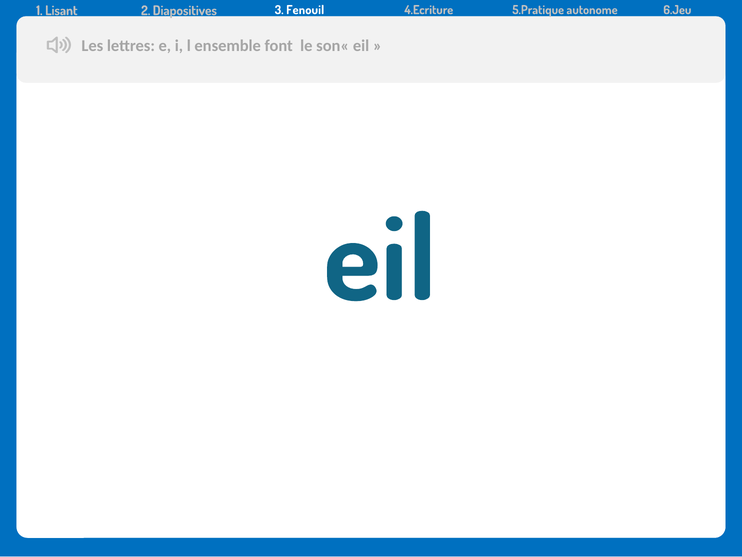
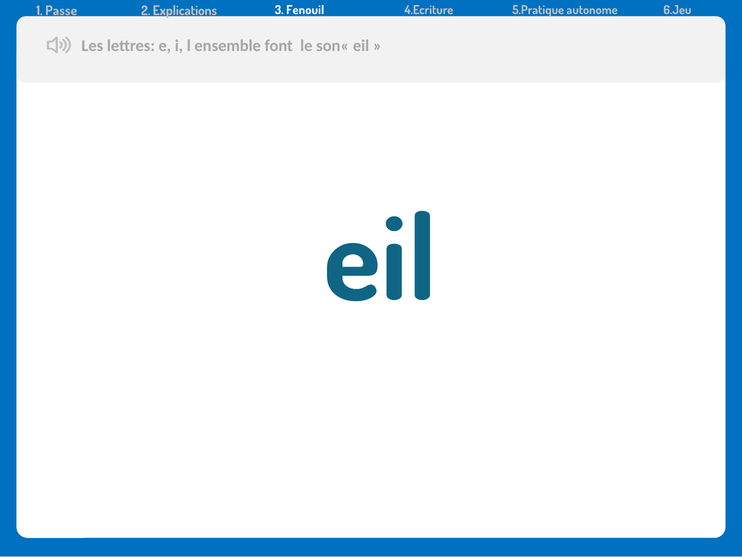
Lisant: Lisant -> Passe (61, 11)
Diapositives: Diapositives -> Explications (185, 11)
